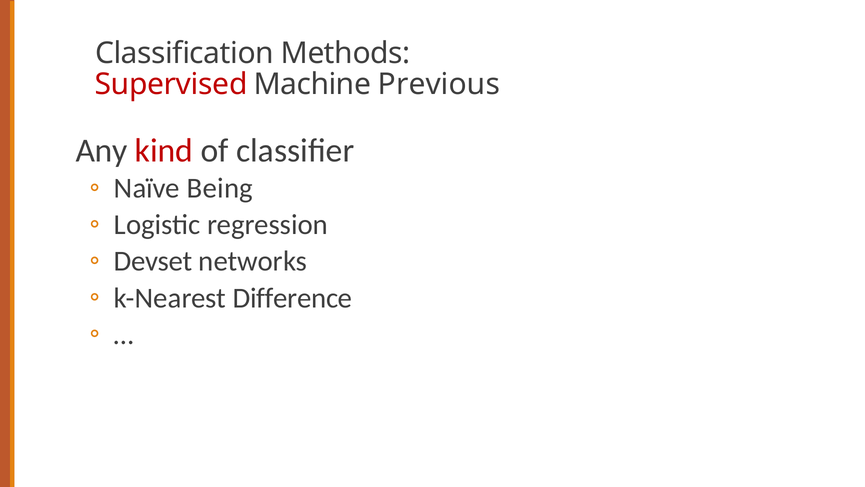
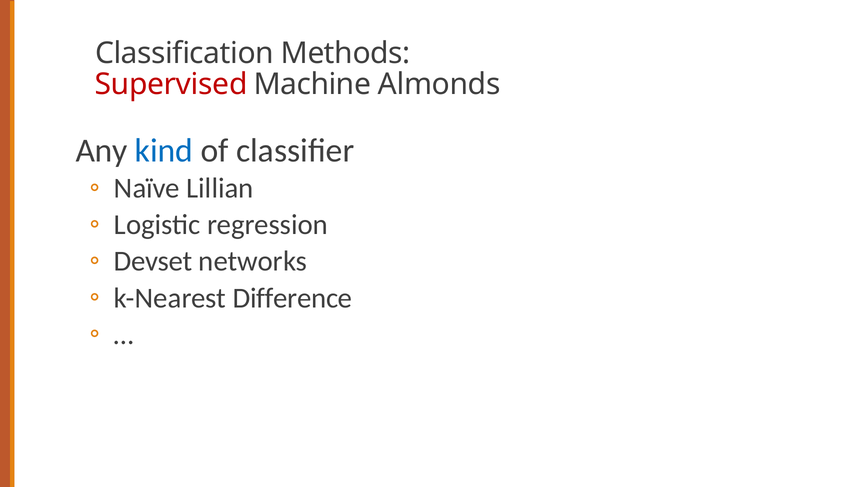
Previous: Previous -> Almonds (439, 84)
kind colour: red -> blue (164, 151)
Being: Being -> Lillian (220, 188)
